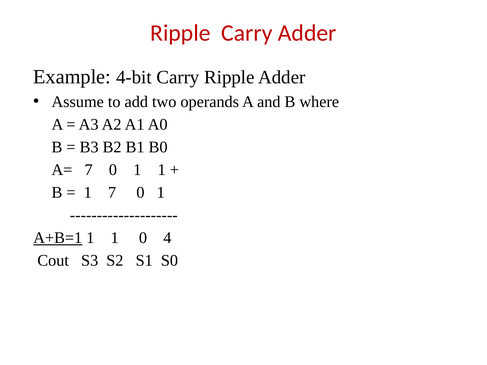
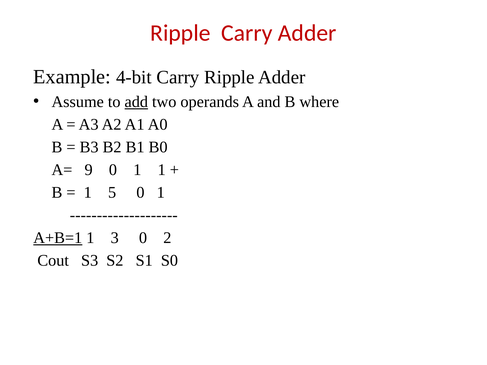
add underline: none -> present (136, 102)
A= 7: 7 -> 9 (89, 170)
1 7: 7 -> 5 (112, 193)
1: 1 -> 3 (115, 238)
4: 4 -> 2 (167, 238)
